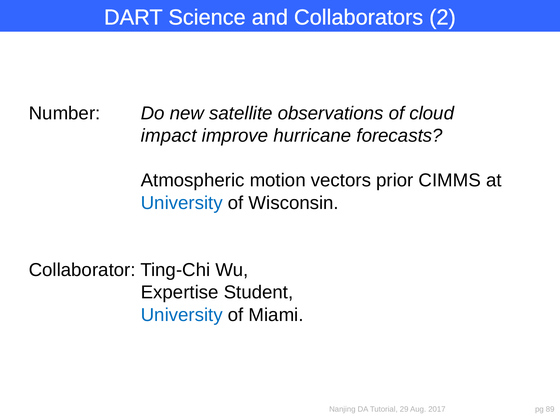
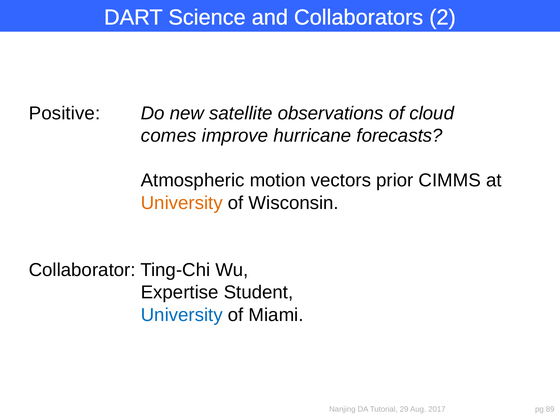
Number: Number -> Positive (65, 113)
impact: impact -> comes (169, 136)
University colour: blue -> orange (182, 203)
